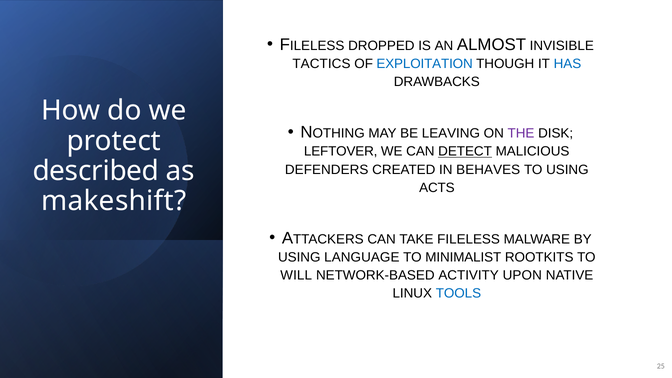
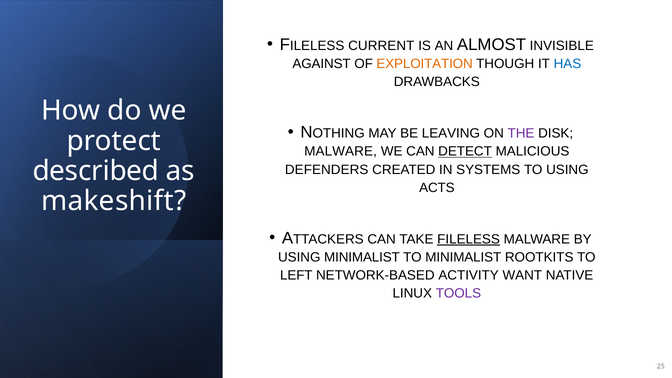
DROPPED: DROPPED -> CURRENT (381, 46)
TACTICS: TACTICS -> AGAINST (322, 64)
EXPLOITATION colour: blue -> orange (425, 64)
LEFTOVER: LEFTOVER -> MALWARE (341, 151)
BEHAVES: BEHAVES -> SYSTEMS (488, 170)
FILELESS underline: none -> present (469, 239)
USING LANGUAGE: LANGUAGE -> MINIMALIST (362, 257)
WILL: WILL -> LEFT (296, 275)
UPON: UPON -> WANT (522, 275)
TOOLS colour: blue -> purple (458, 294)
